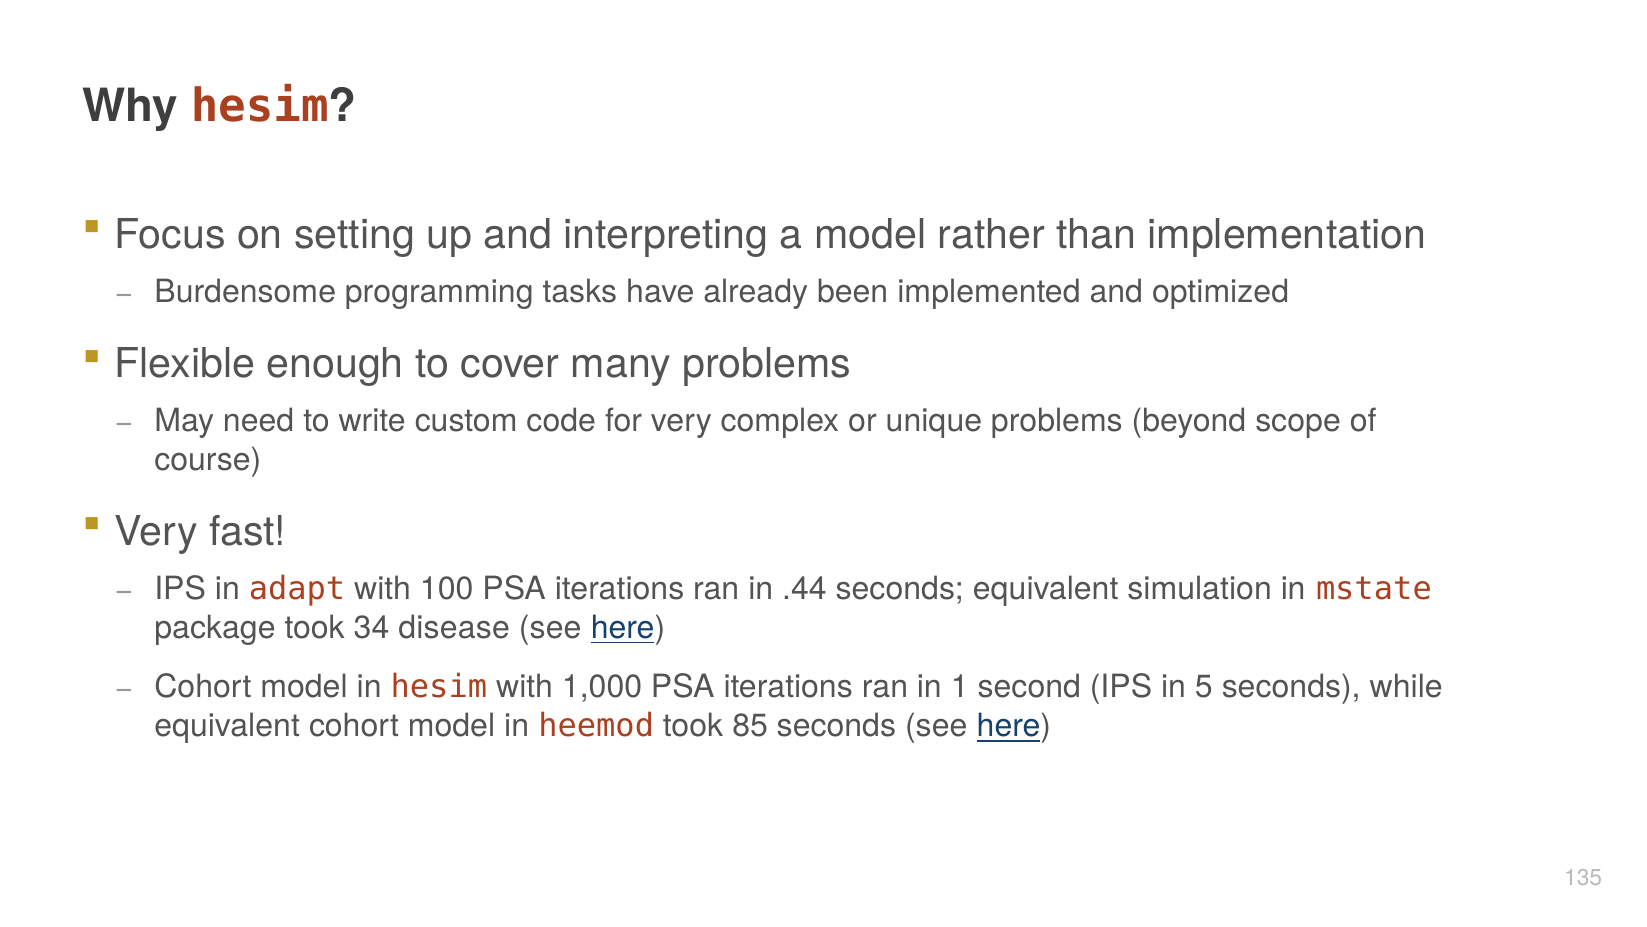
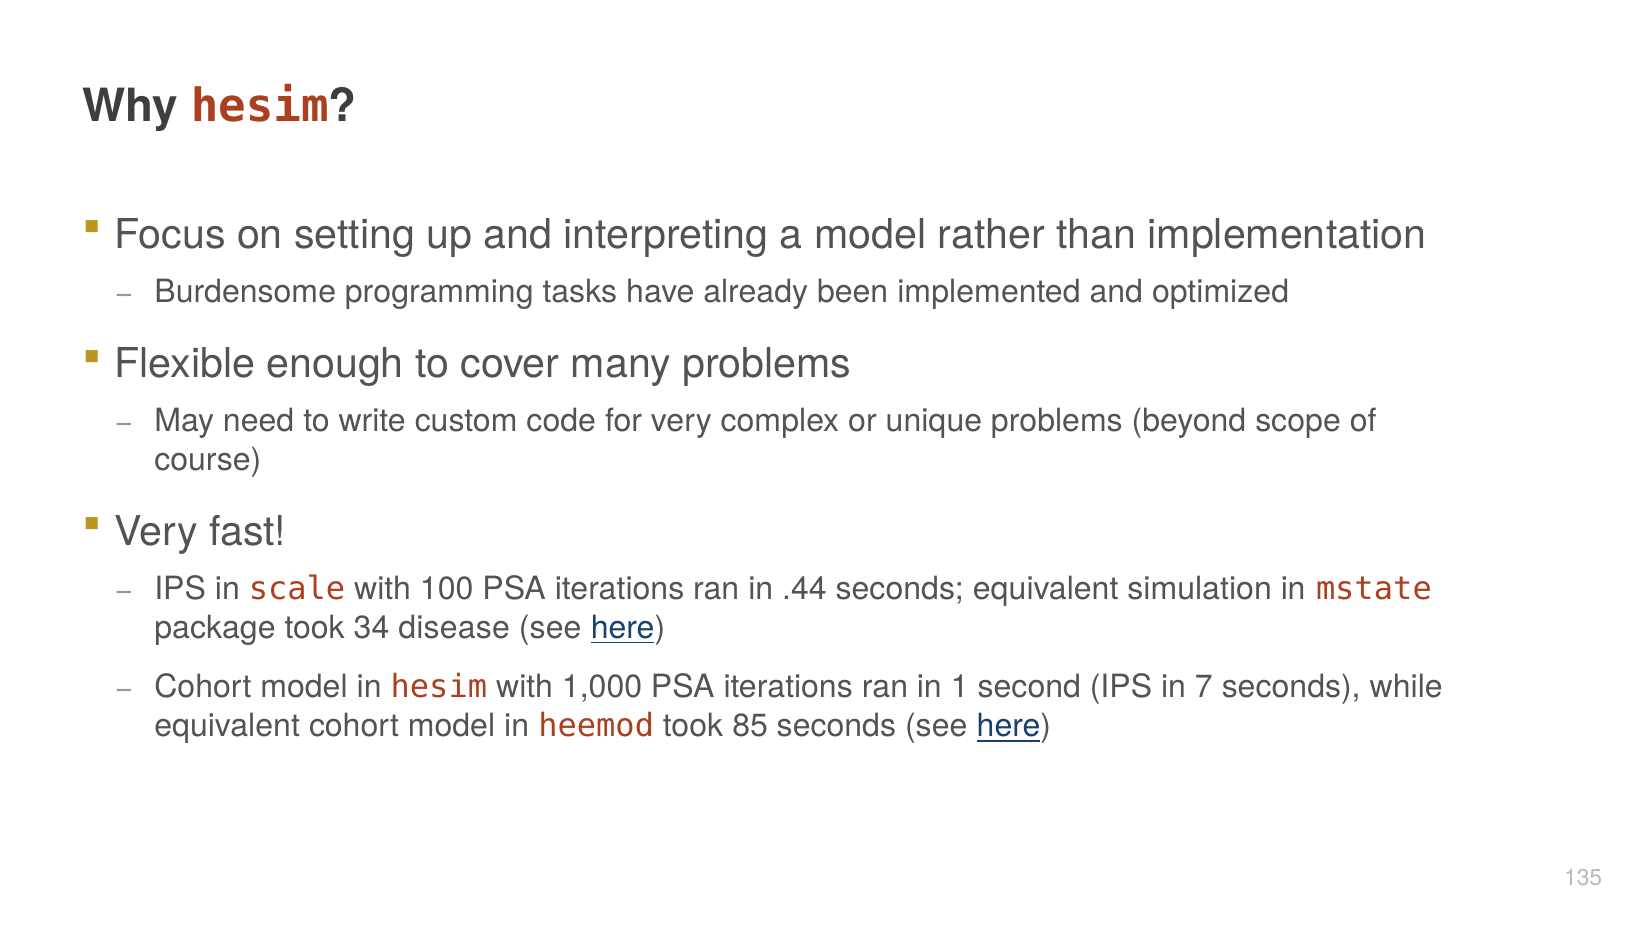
adapt: adapt -> scale (297, 589)
5: 5 -> 7 (1204, 687)
